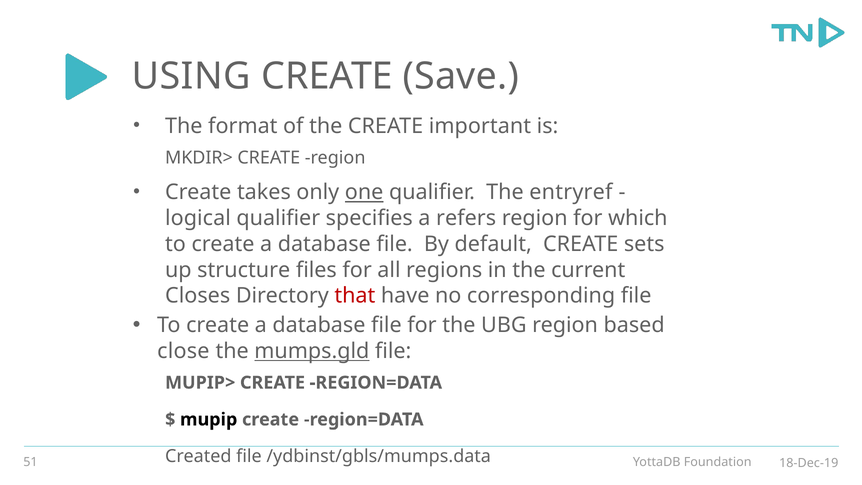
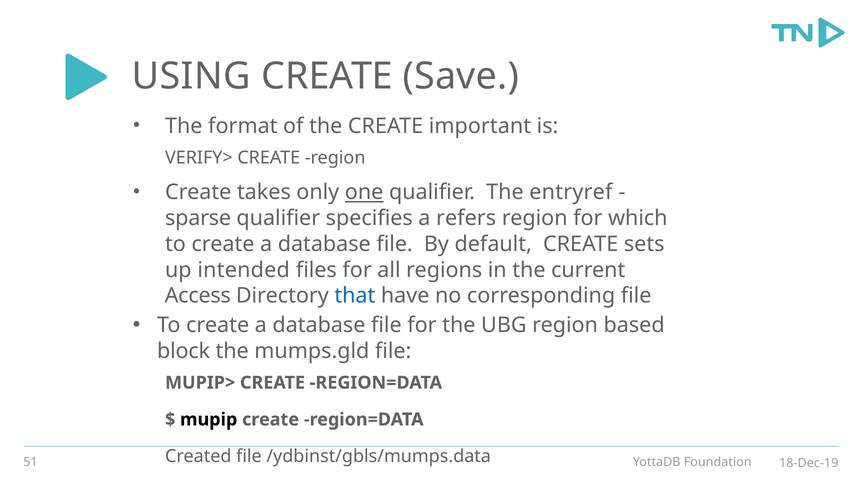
MKDIR>: MKDIR> -> VERIFY> (199, 158)
logical: logical -> sparse (198, 218)
structure: structure -> intended (244, 270)
Closes: Closes -> Access (198, 296)
that colour: red -> blue (355, 296)
close: close -> block (184, 351)
mumps.gld underline: present -> none (312, 351)
